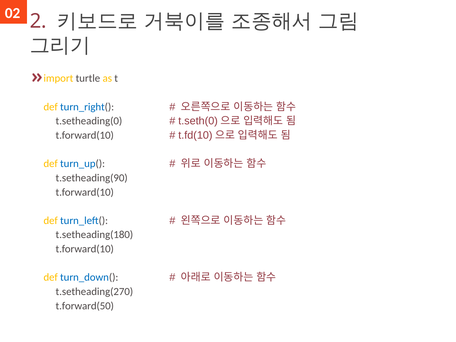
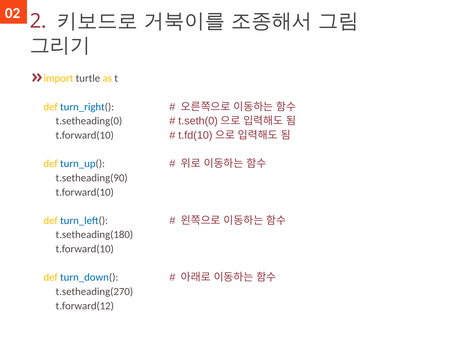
t.forward(50: t.forward(50 -> t.forward(12 (85, 306)
